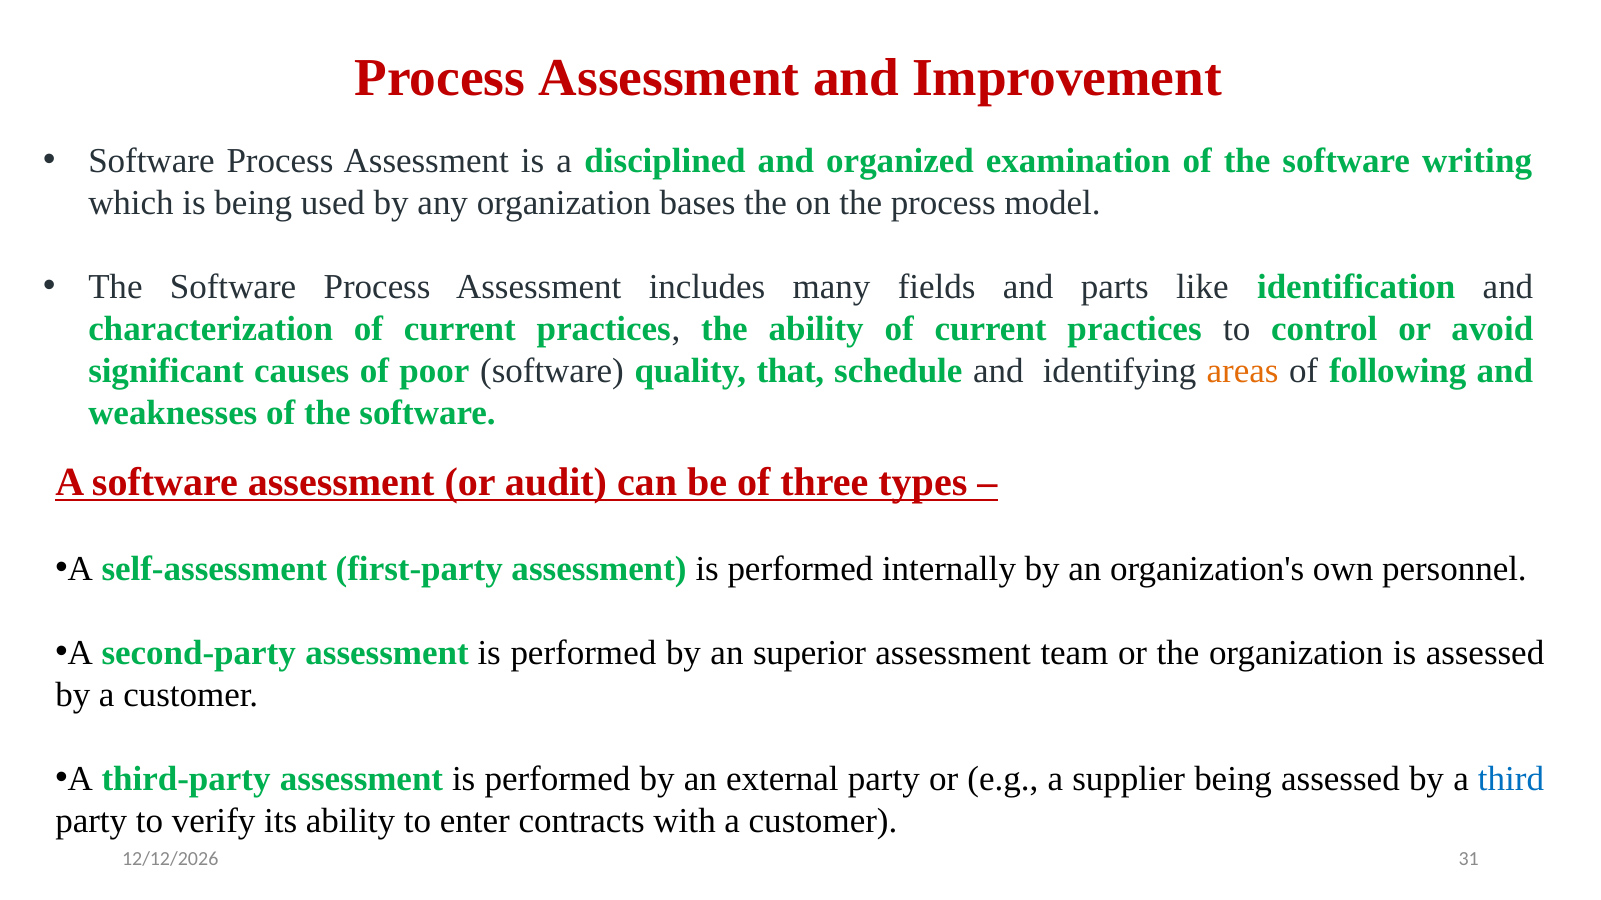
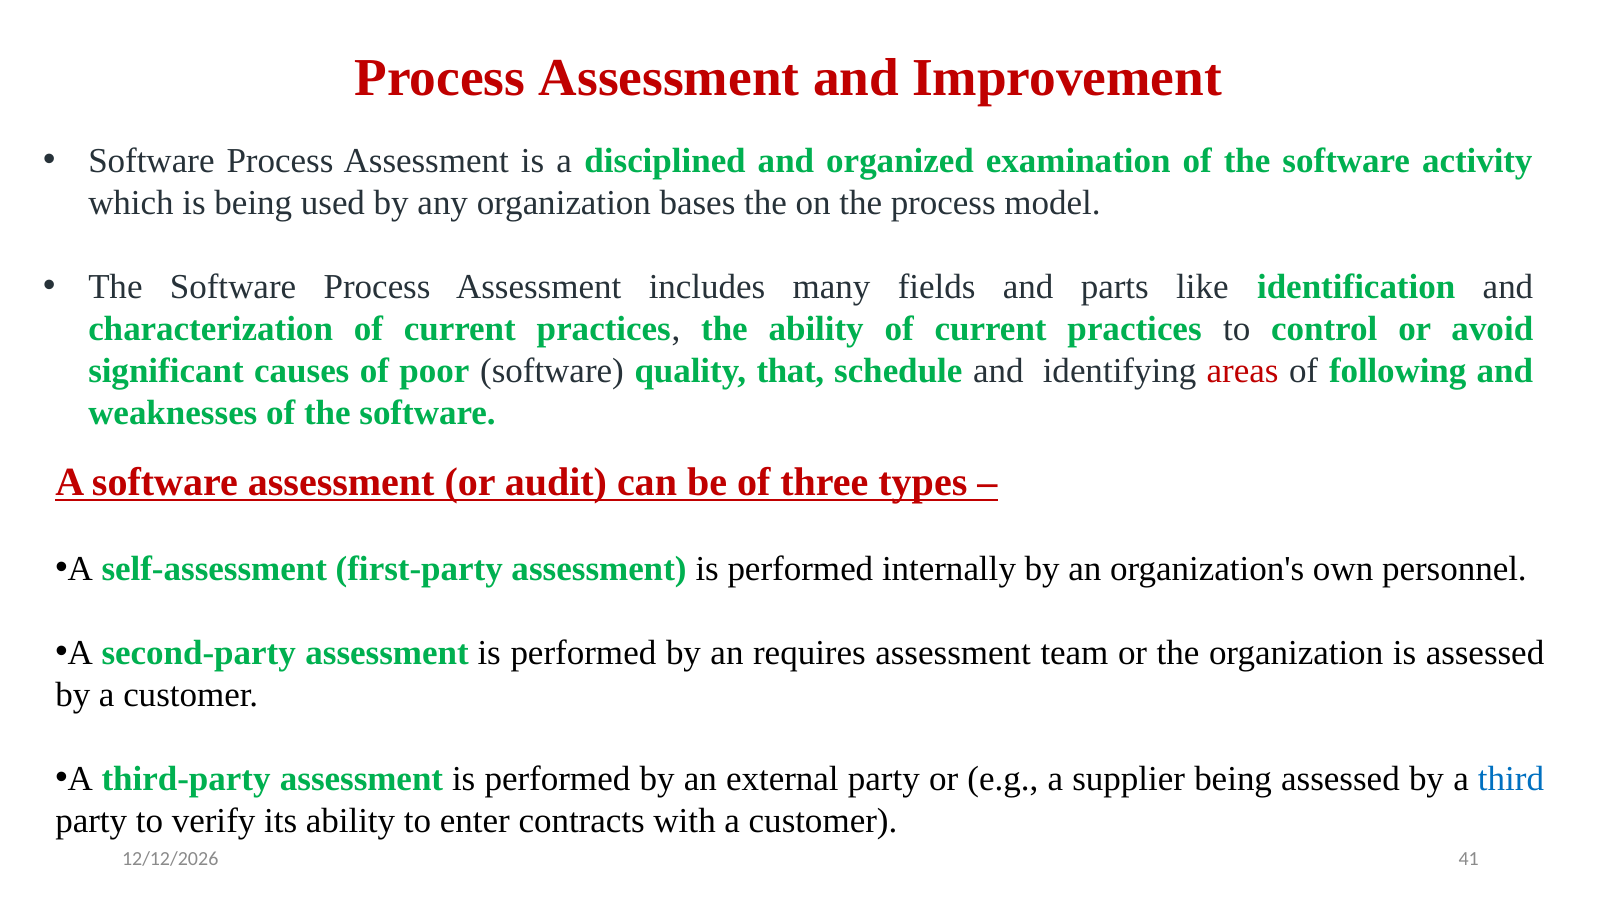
writing: writing -> activity (1477, 161)
areas colour: orange -> red (1243, 371)
superior: superior -> requires (809, 654)
31: 31 -> 41 (1469, 860)
